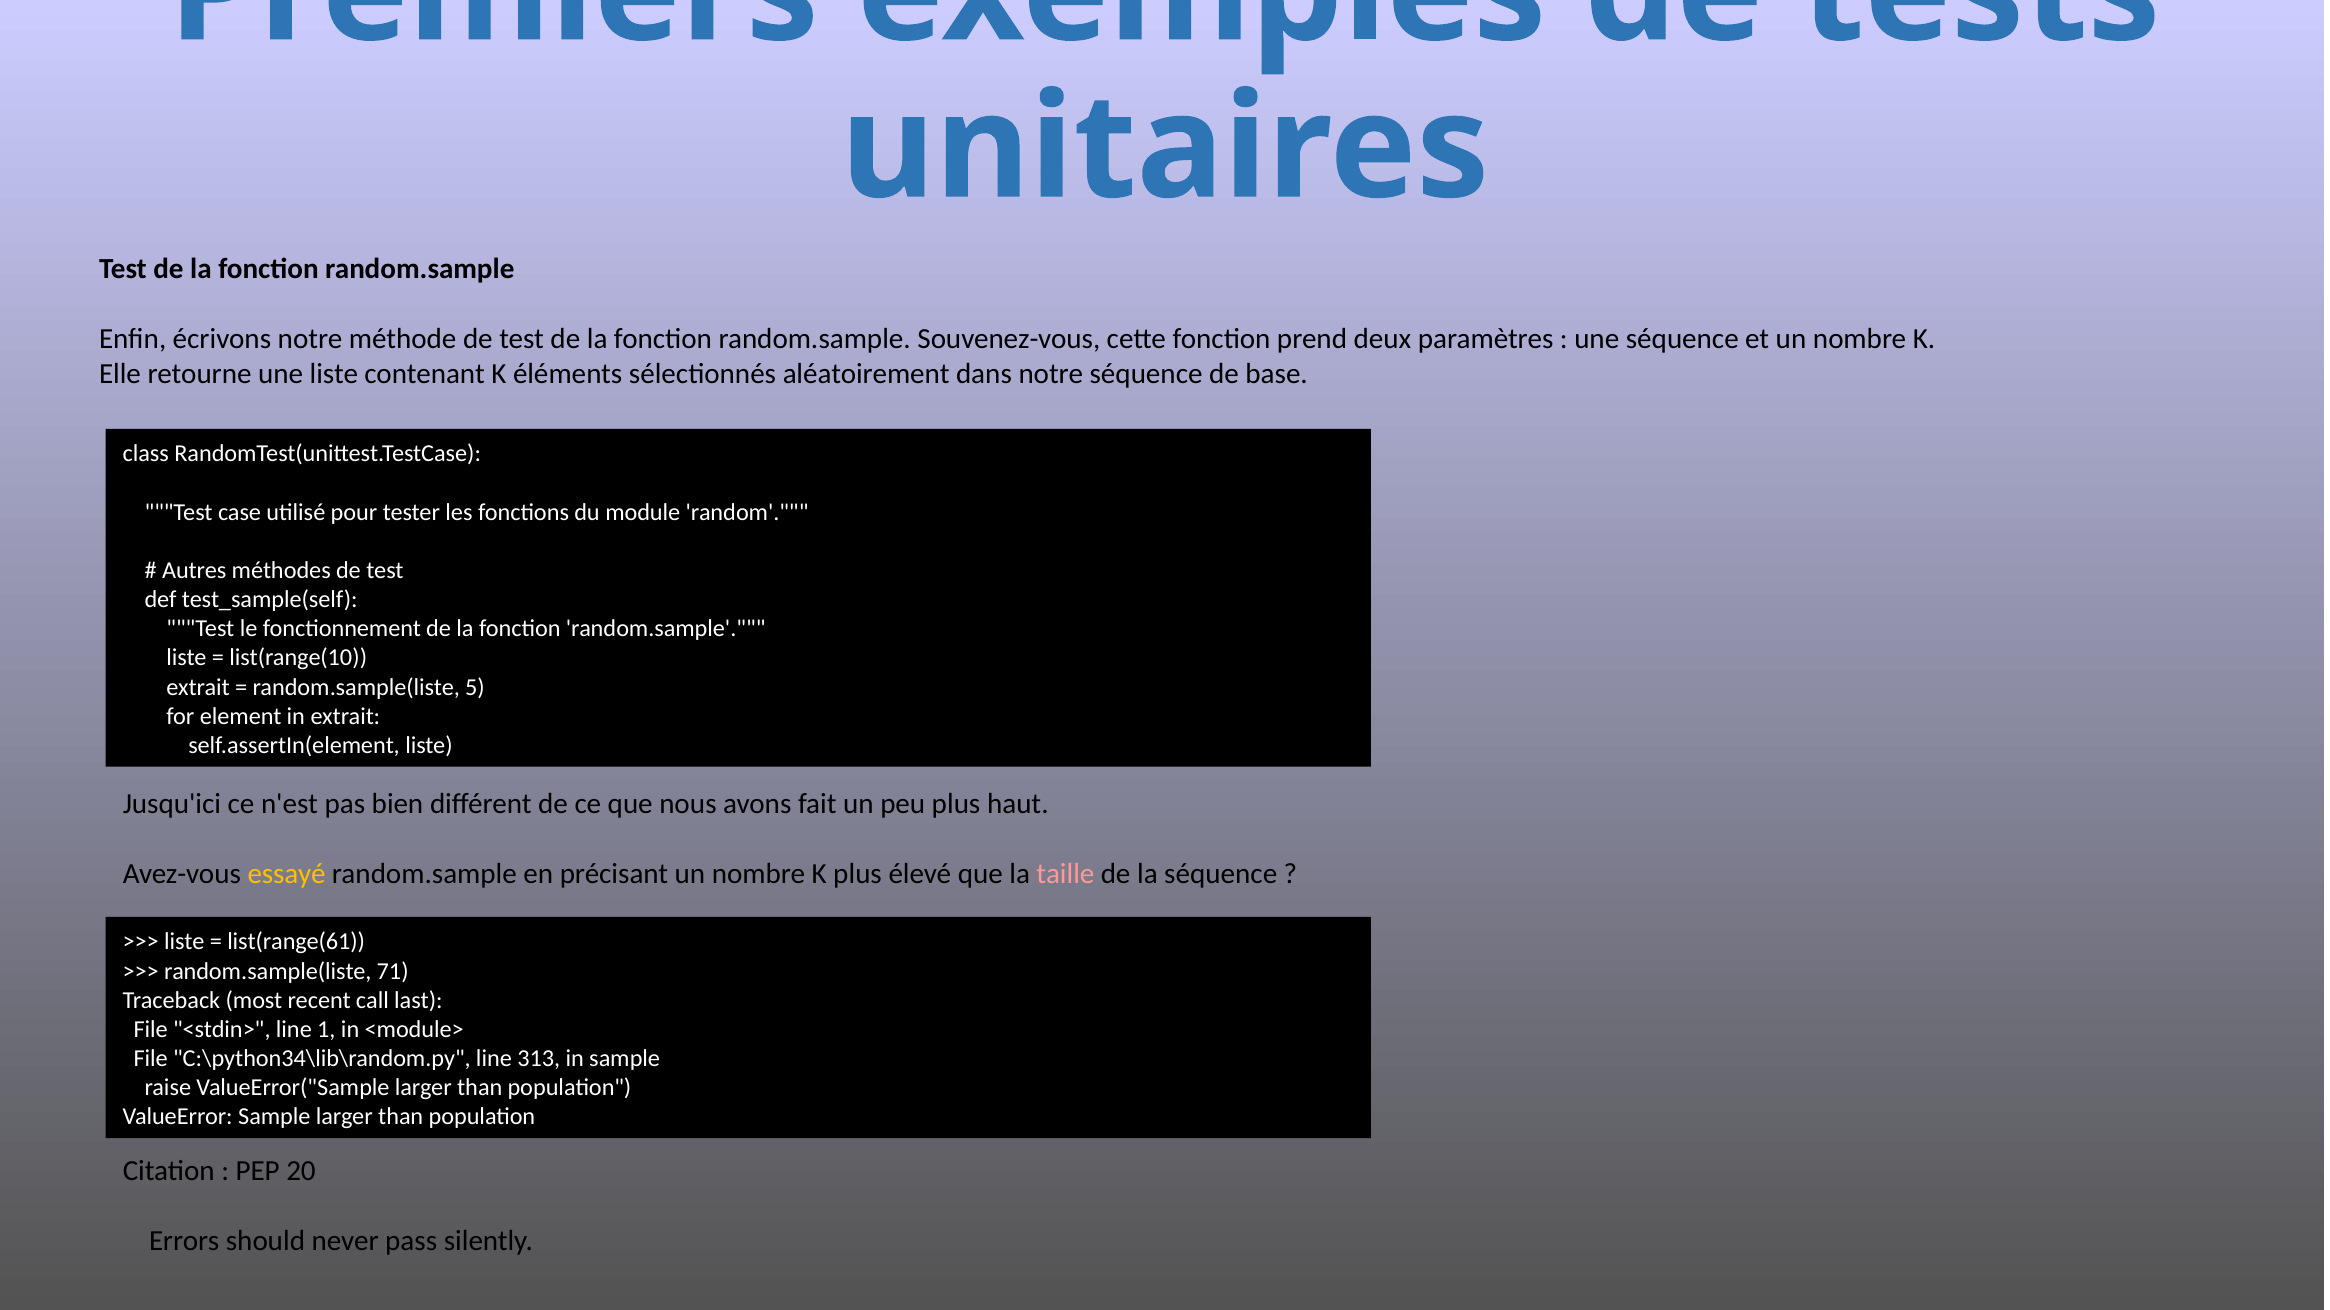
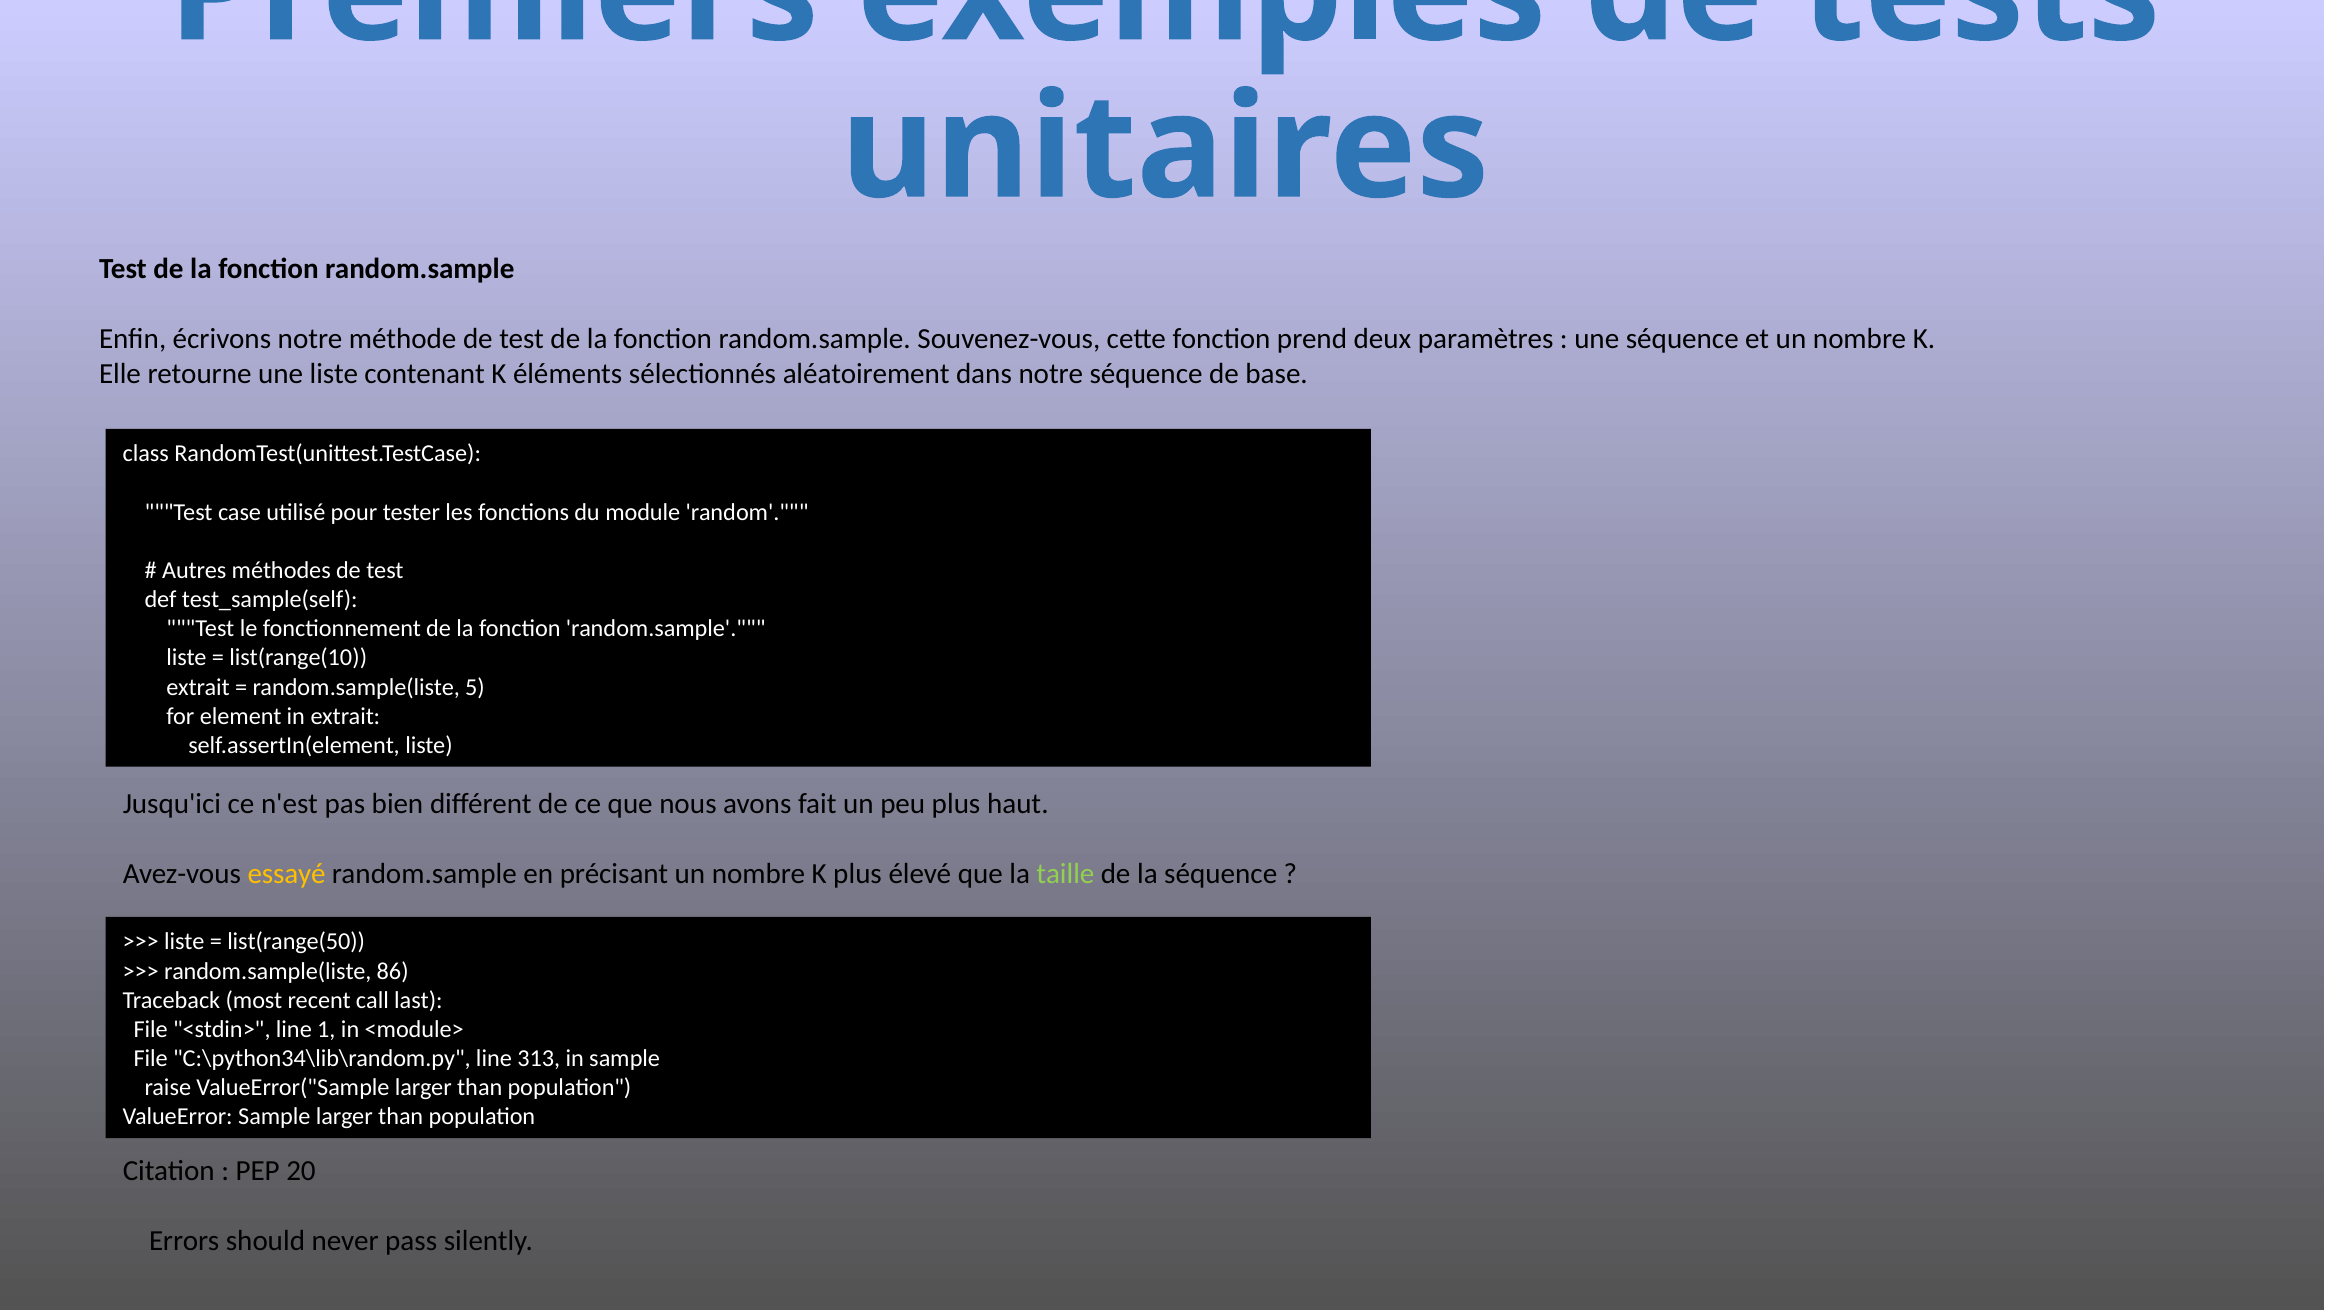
taille colour: pink -> light green (1065, 874)
list(range(61: list(range(61 -> list(range(50 (296, 942)
71: 71 -> 86 (393, 971)
